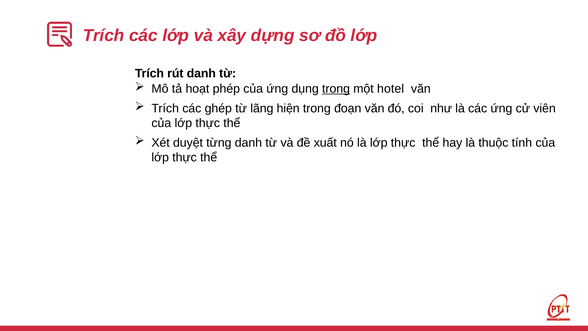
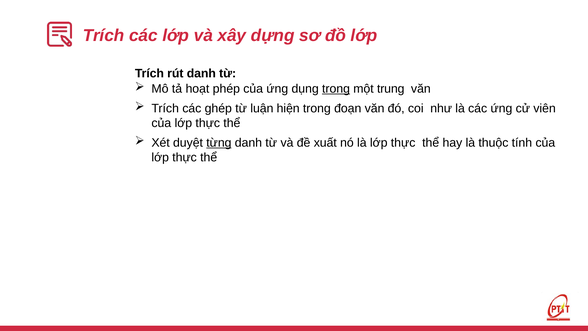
hotel: hotel -> trung (391, 89)
lãng: lãng -> luận (262, 108)
từng underline: none -> present (219, 143)
